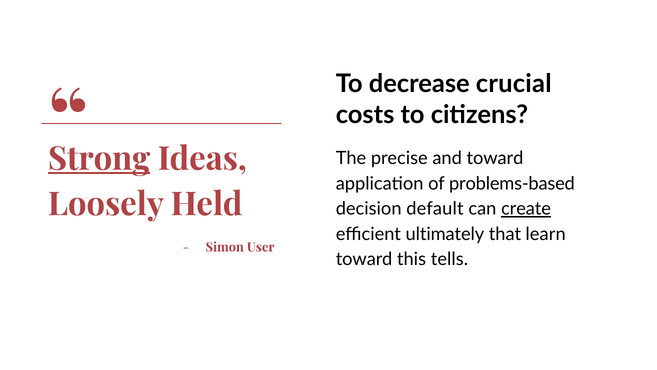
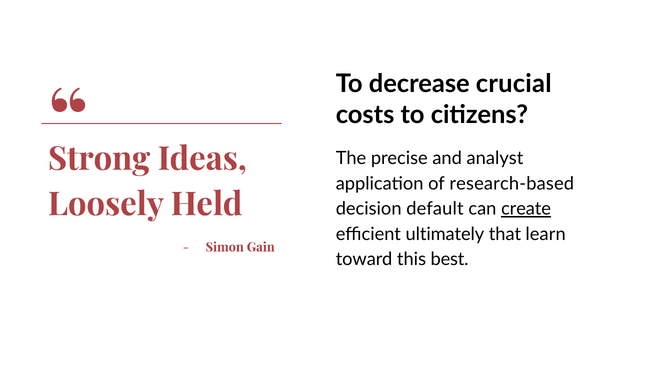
Strong underline: present -> none (99, 159)
and toward: toward -> analyst (495, 158)
problems-based: problems-based -> research-based (512, 183)
User: User -> Gain (261, 247)
tells: tells -> best (450, 259)
